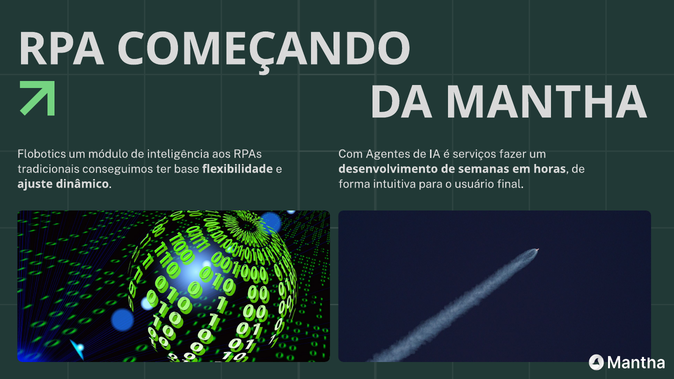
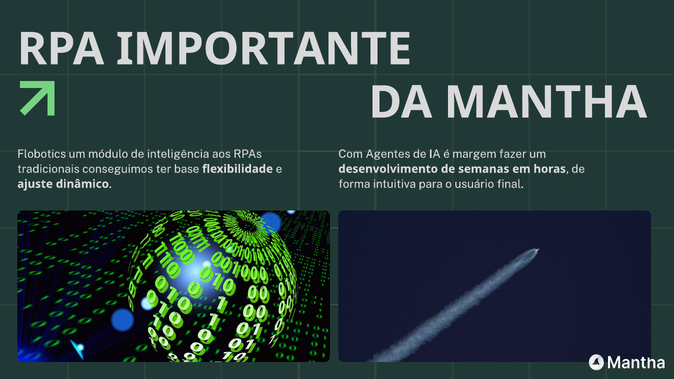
COMEÇANDO: COMEÇANDO -> IMPORTANTE (264, 49)
serviços: serviços -> margem (474, 154)
